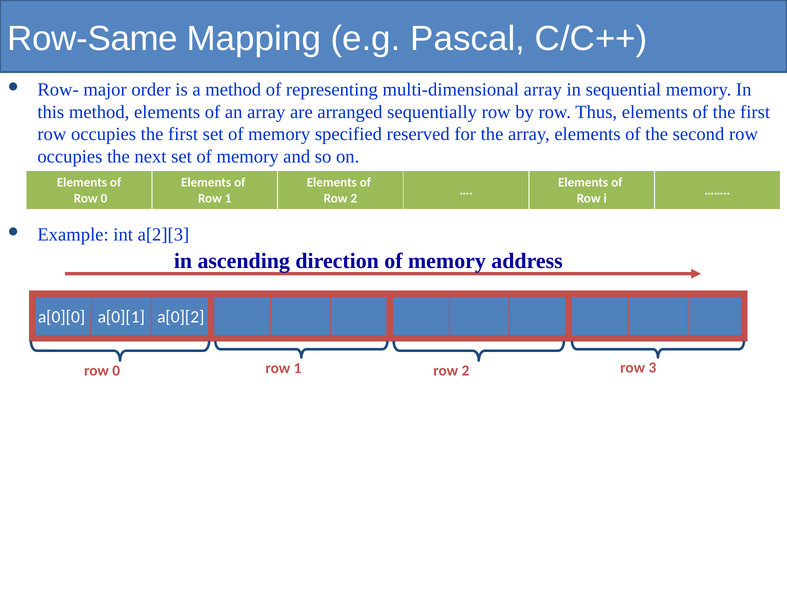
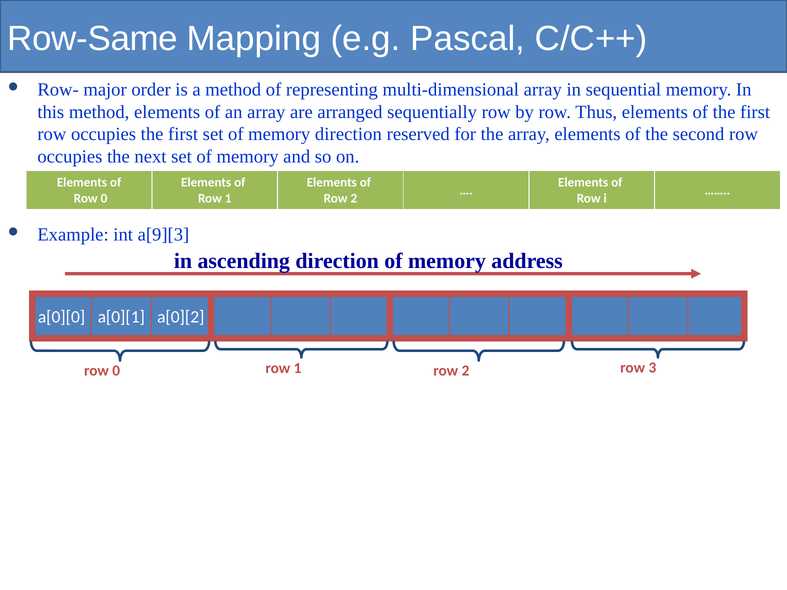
memory specified: specified -> direction (348, 134)
a[2][3: a[2][3 -> a[9][3 (163, 235)
